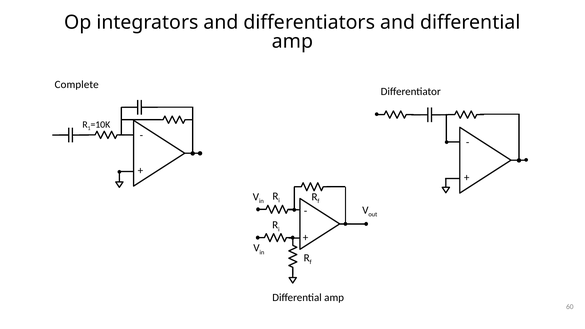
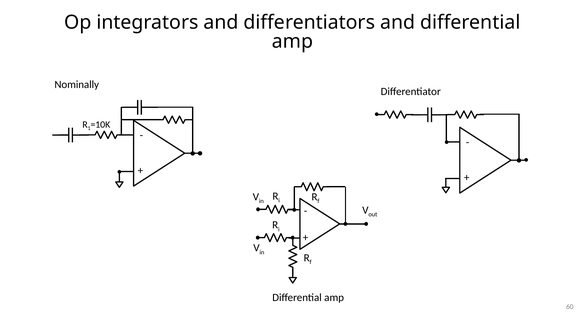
Complete: Complete -> Nominally (77, 85)
